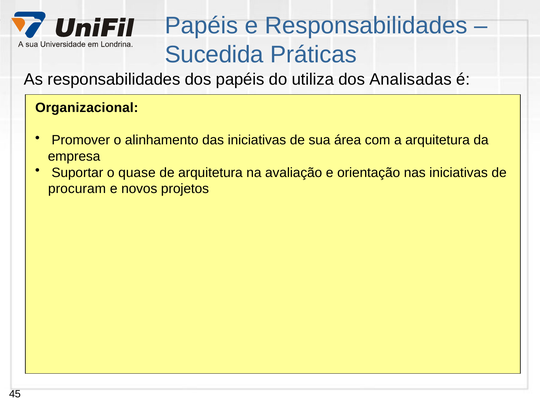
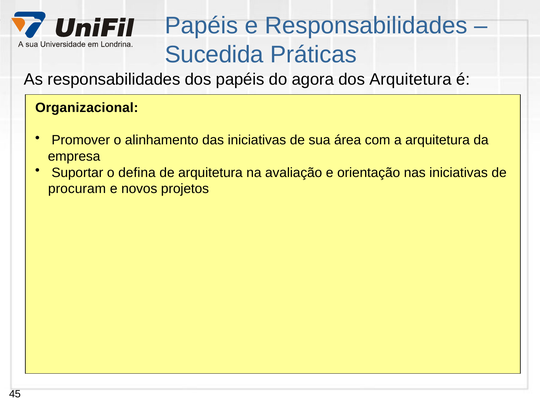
utiliza: utiliza -> agora (313, 79)
dos Analisadas: Analisadas -> Arquitetura (411, 79)
quase: quase -> defina (137, 173)
